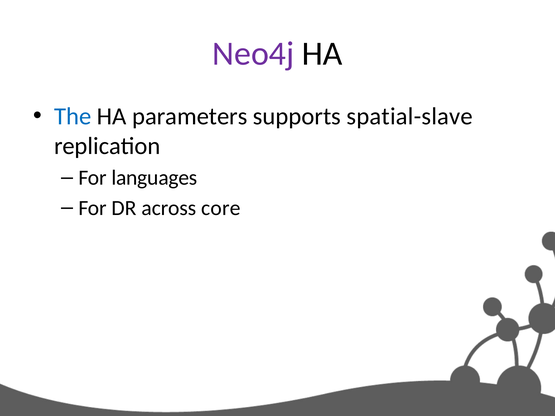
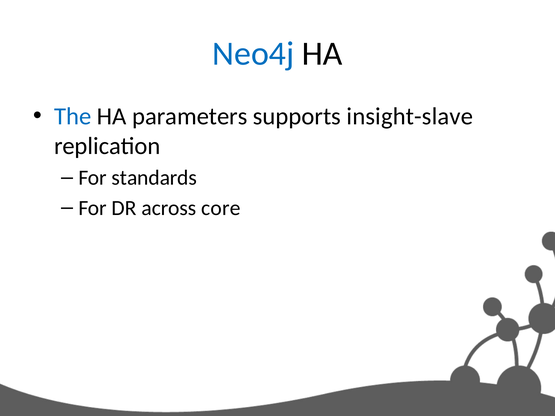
Neo4j colour: purple -> blue (253, 54)
spatial-slave: spatial-slave -> insight-slave (410, 116)
languages: languages -> standards (154, 178)
